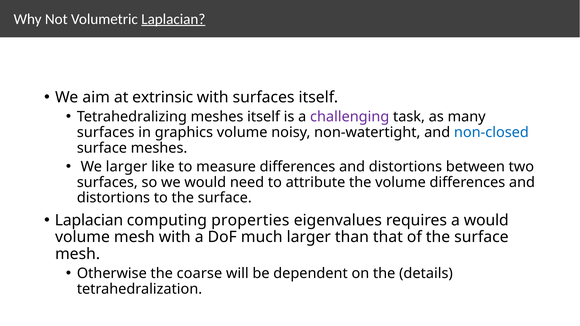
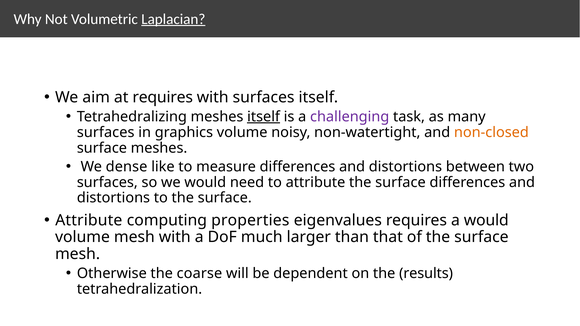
at extrinsic: extrinsic -> requires (163, 97)
itself underline: none -> present (264, 117)
non-closed colour: blue -> orange (491, 132)
We larger: larger -> dense (127, 167)
attribute the volume: volume -> surface (400, 182)
Laplacian: Laplacian -> Attribute (89, 220)
details: details -> results (426, 274)
